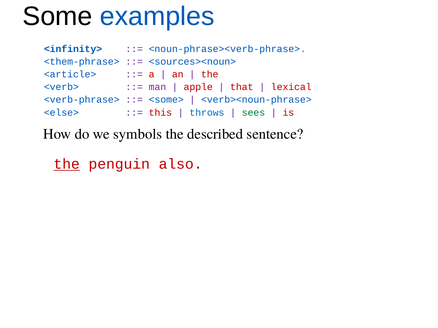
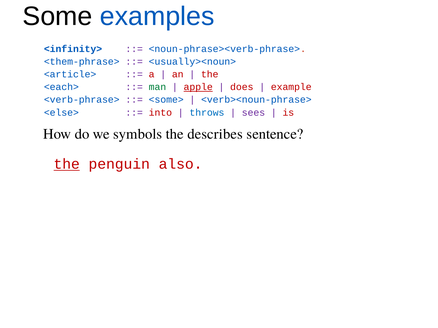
<sources><noun>: <sources><noun> -> <usually><noun> (192, 62)
<verb>: <verb> -> <each> (61, 87)
man colour: purple -> green (157, 87)
apple underline: none -> present (198, 87)
that: that -> does (242, 87)
lexical: lexical -> example (291, 87)
this: this -> into (160, 113)
sees colour: green -> purple (253, 113)
described: described -> describes (215, 134)
